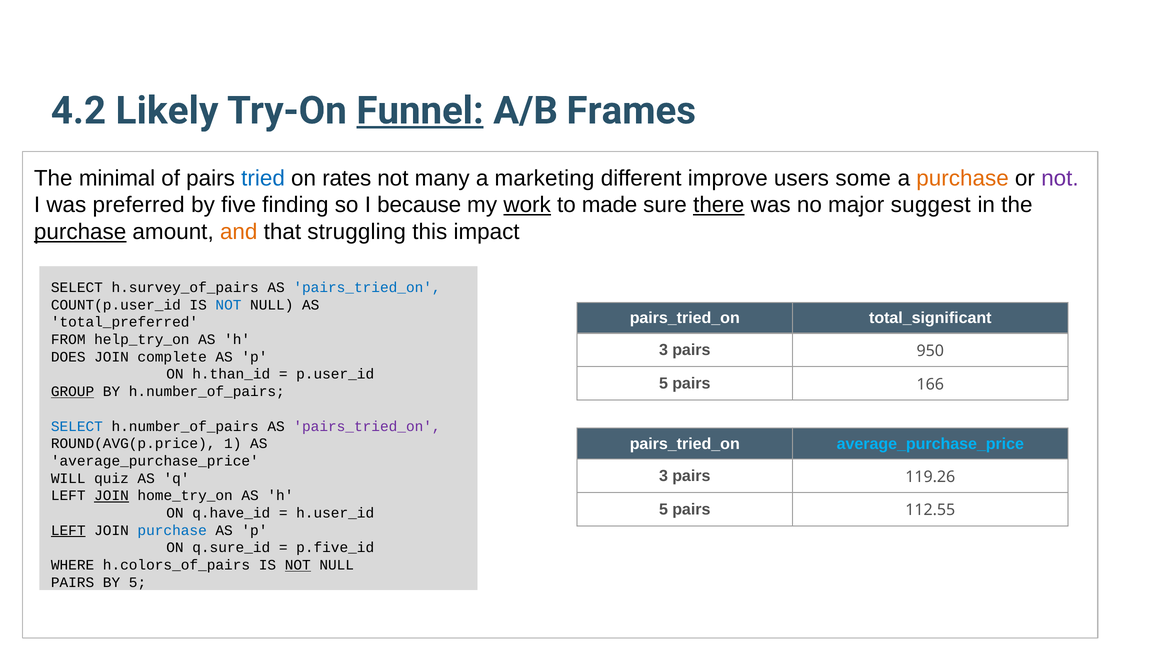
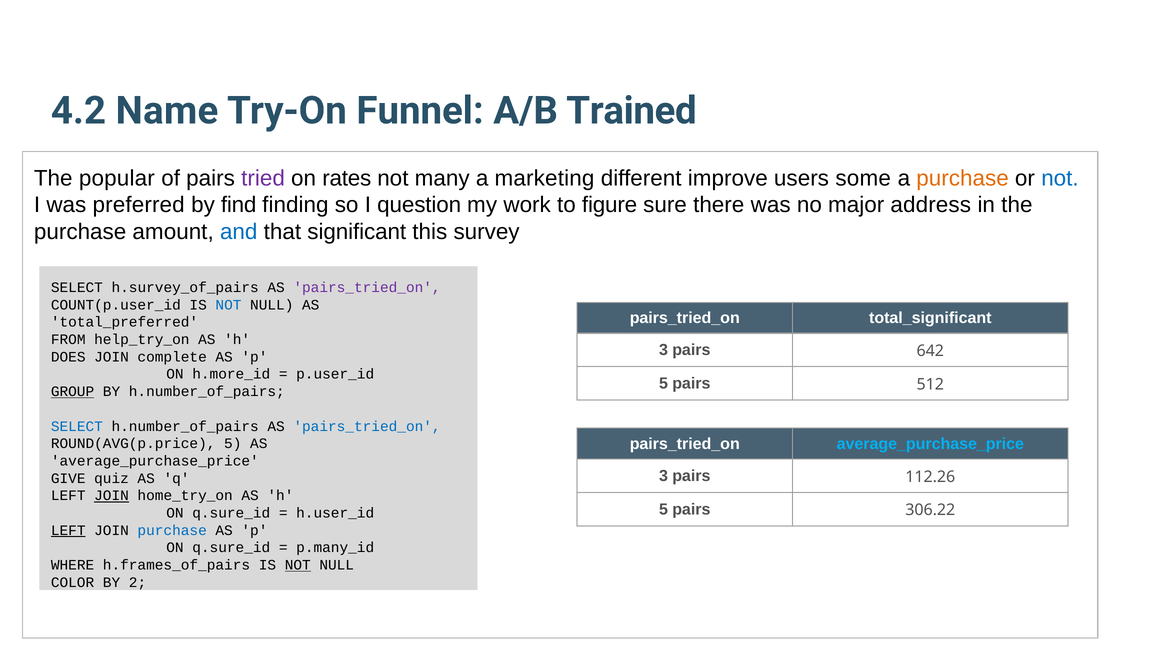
Likely: Likely -> Name (167, 111)
Funnel underline: present -> none (420, 111)
Frames: Frames -> Trained (631, 111)
minimal: minimal -> popular (117, 178)
tried colour: blue -> purple (263, 178)
not colour: purple -> blue (1060, 178)
five: five -> find (239, 205)
because: because -> question (419, 205)
work underline: present -> none (527, 205)
made: made -> figure (610, 205)
there underline: present -> none (719, 205)
suggest: suggest -> address (931, 205)
purchase underline: present -> none (80, 232)
and colour: orange -> blue (239, 232)
struggling: struggling -> significant (357, 232)
impact: impact -> survey (487, 232)
pairs_tried_on colour: blue -> purple (367, 288)
950: 950 -> 642 (930, 351)
h.than_id: h.than_id -> h.more_id (231, 374)
166: 166 -> 512 (930, 384)
pairs_tried_on colour: purple -> blue (367, 426)
ROUND(AVG(p.price 1: 1 -> 5 (233, 444)
119.26: 119.26 -> 112.26 (930, 477)
WILL: WILL -> GIVE (68, 478)
112.55: 112.55 -> 306.22 (930, 510)
q.have_id: q.have_id -> q.sure_id (231, 513)
p.five_id: p.five_id -> p.many_id (335, 548)
h.colors_of_pairs: h.colors_of_pairs -> h.frames_of_pairs (176, 565)
PAIRS: PAIRS -> COLOR (73, 583)
BY 5: 5 -> 2 (138, 583)
